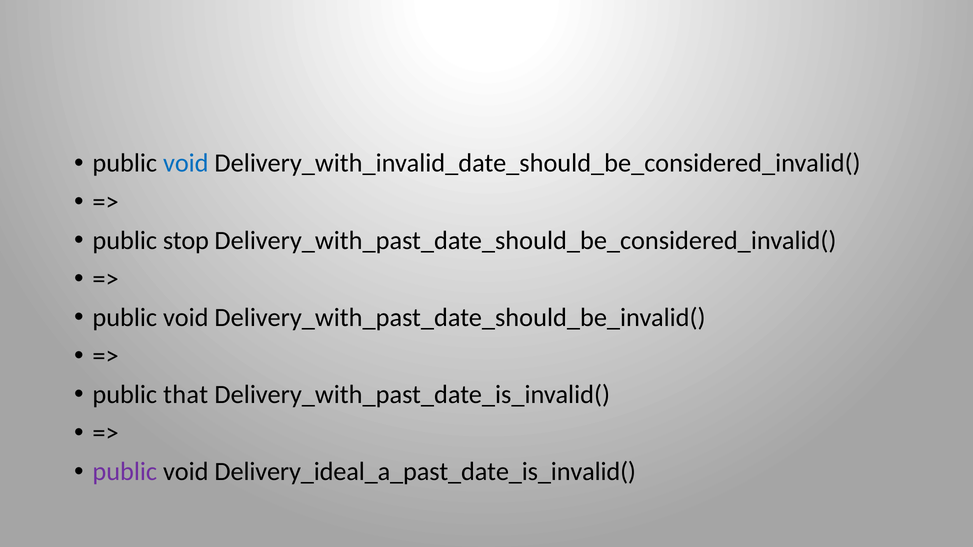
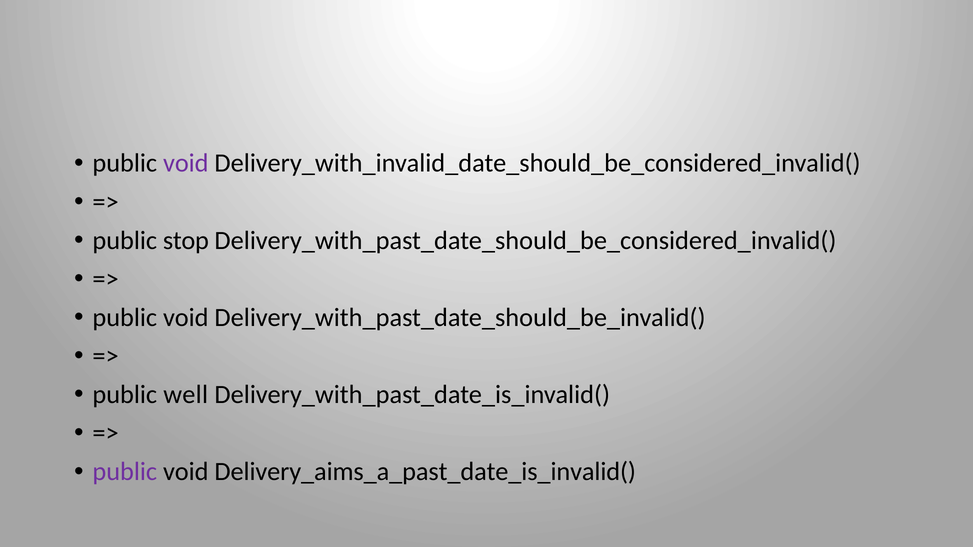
void colour: blue -> purple (186, 163)
that: that -> well (186, 395)
Delivery_ideal_a_past_date_is_invalid(: Delivery_ideal_a_past_date_is_invalid( -> Delivery_aims_a_past_date_is_invalid( (425, 472)
